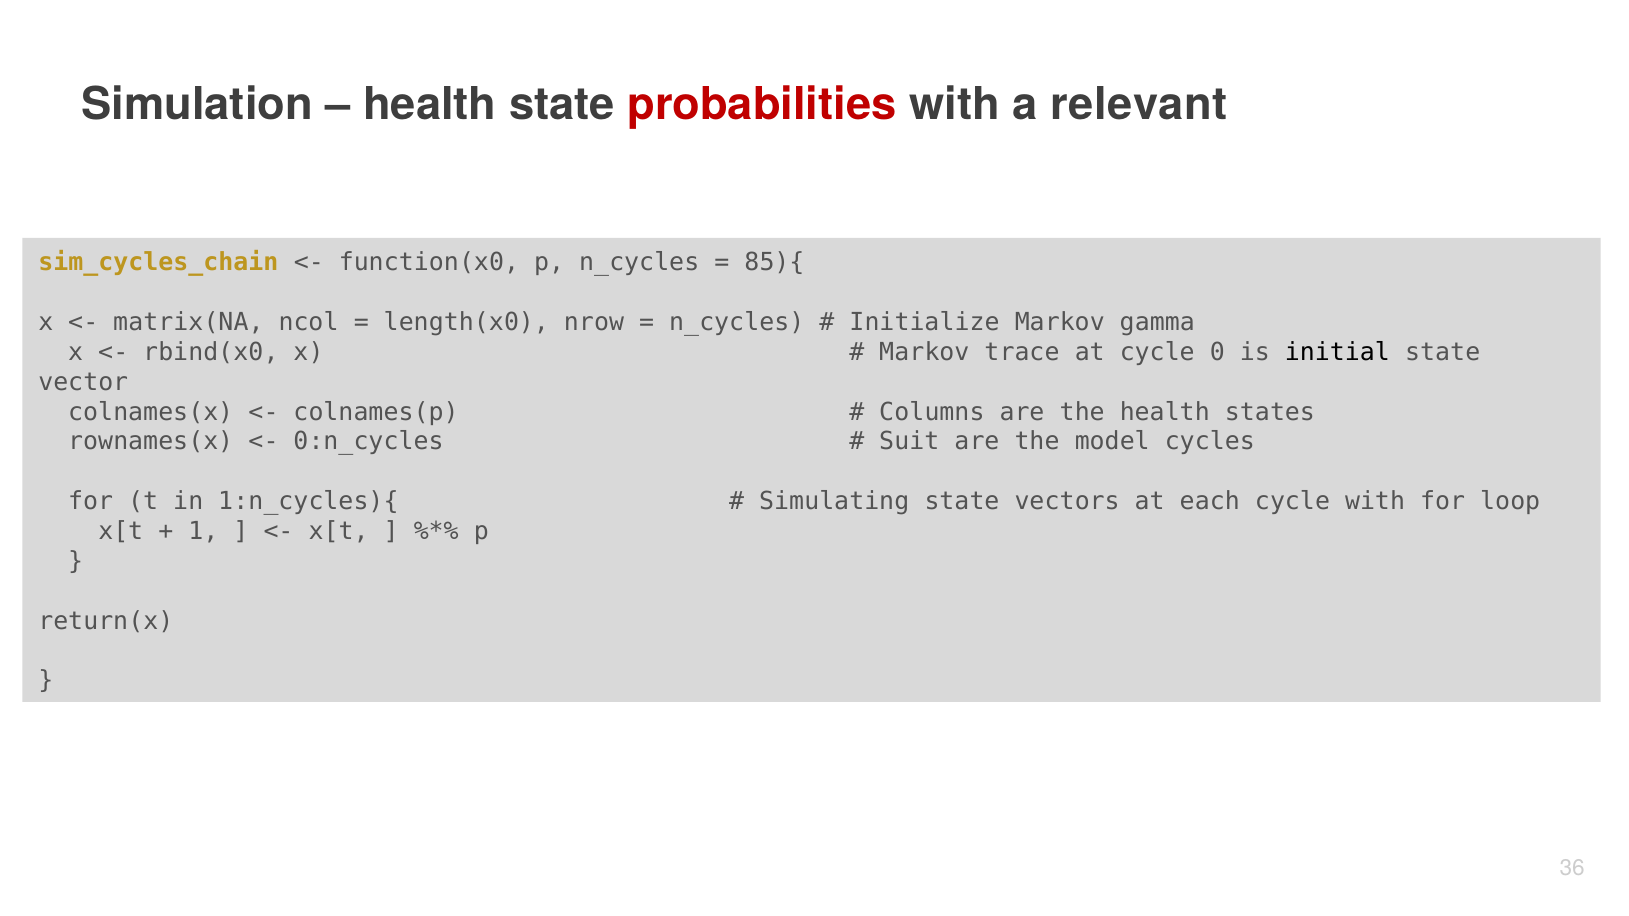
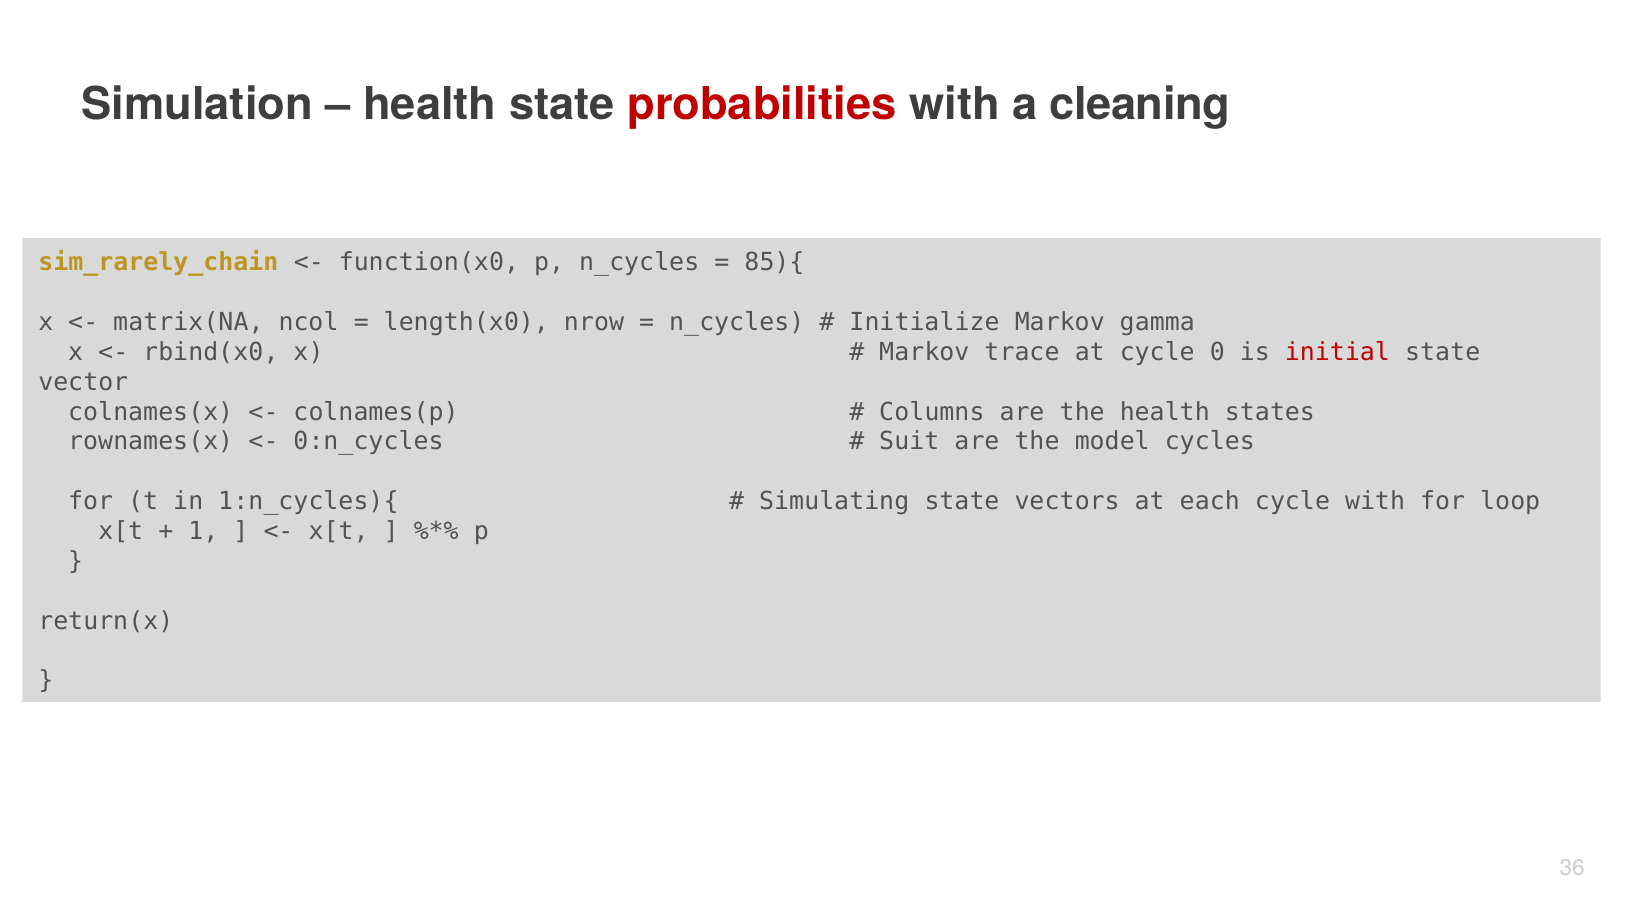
relevant: relevant -> cleaning (1140, 105)
sim_cycles_chain: sim_cycles_chain -> sim_rarely_chain (158, 263)
initial colour: black -> red (1337, 352)
